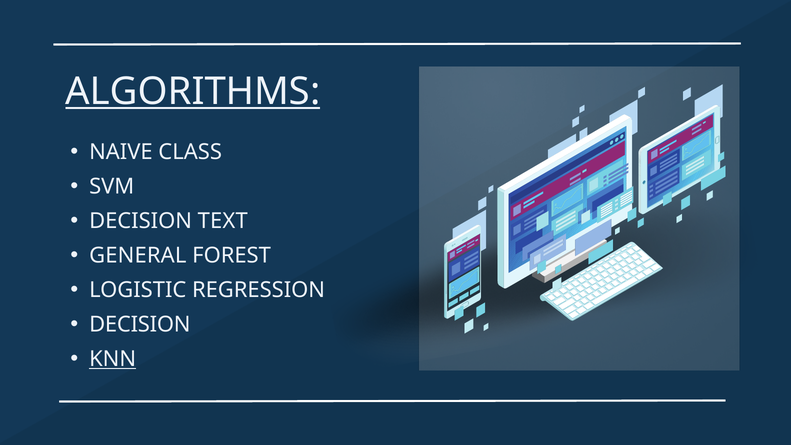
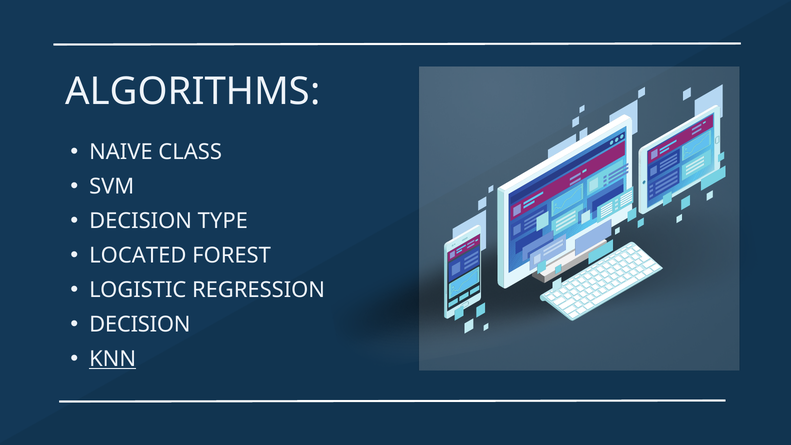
ALGORITHMS underline: present -> none (193, 91)
TEXT: TEXT -> TYPE (223, 221)
GENERAL: GENERAL -> LOCATED (138, 256)
